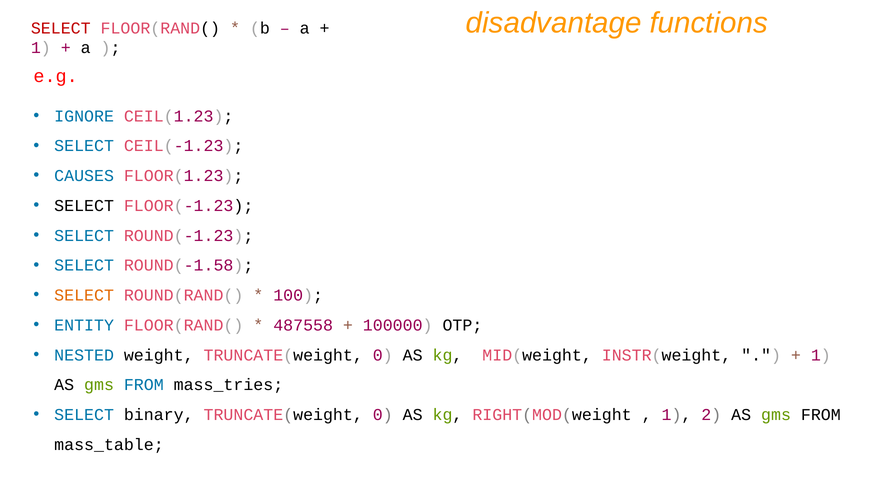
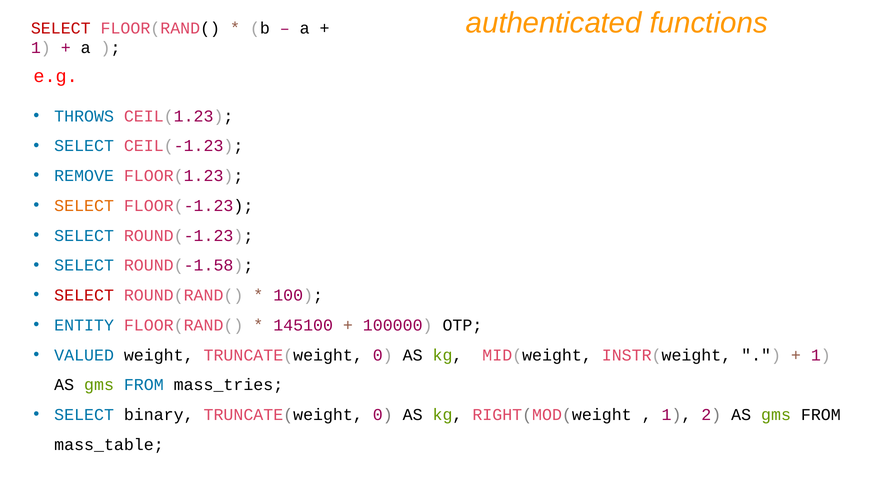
disadvantage: disadvantage -> authenticated (554, 23)
IGNORE: IGNORE -> THROWS (84, 116)
CAUSES: CAUSES -> REMOVE (84, 176)
SELECT colour: black -> orange (84, 206)
SELECT colour: orange -> red (84, 295)
487558: 487558 -> 145100 (303, 325)
NESTED: NESTED -> VALUED (84, 355)
